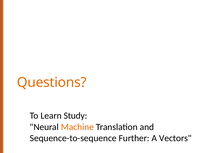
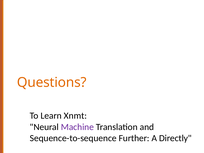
Study: Study -> Xnmt (75, 116)
Machine colour: orange -> purple (77, 127)
Vectors: Vectors -> Directly (175, 138)
